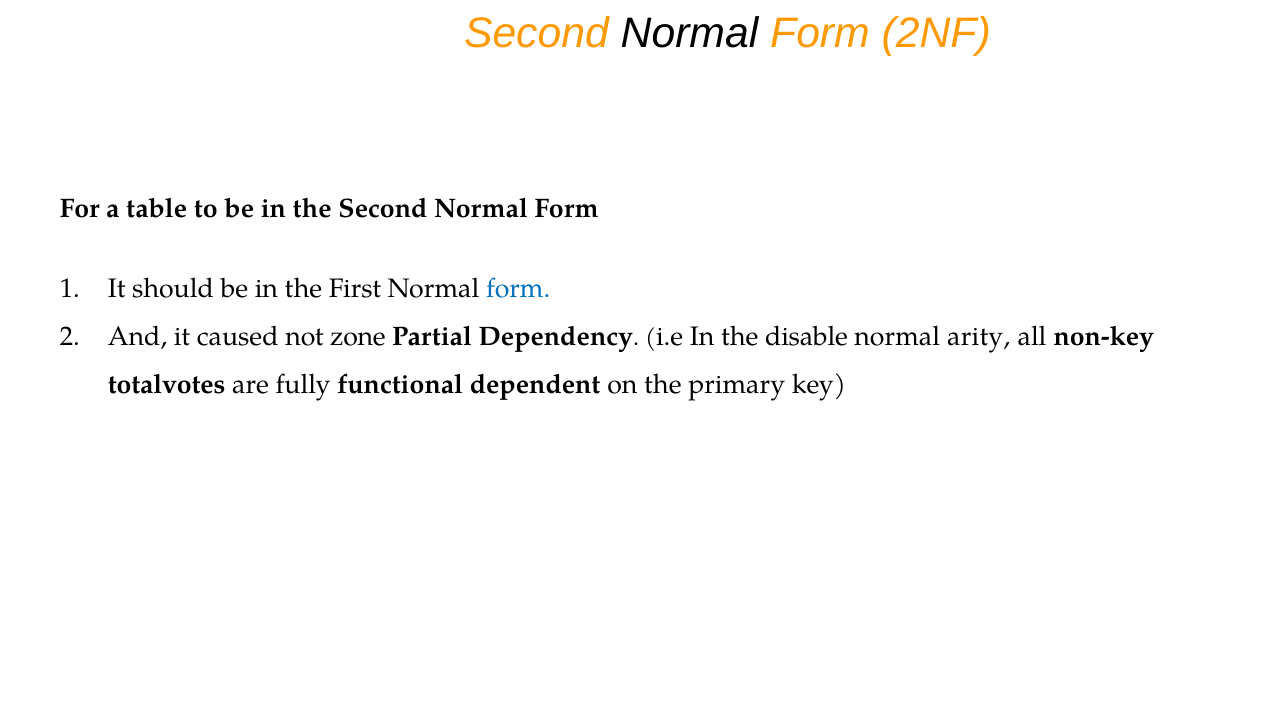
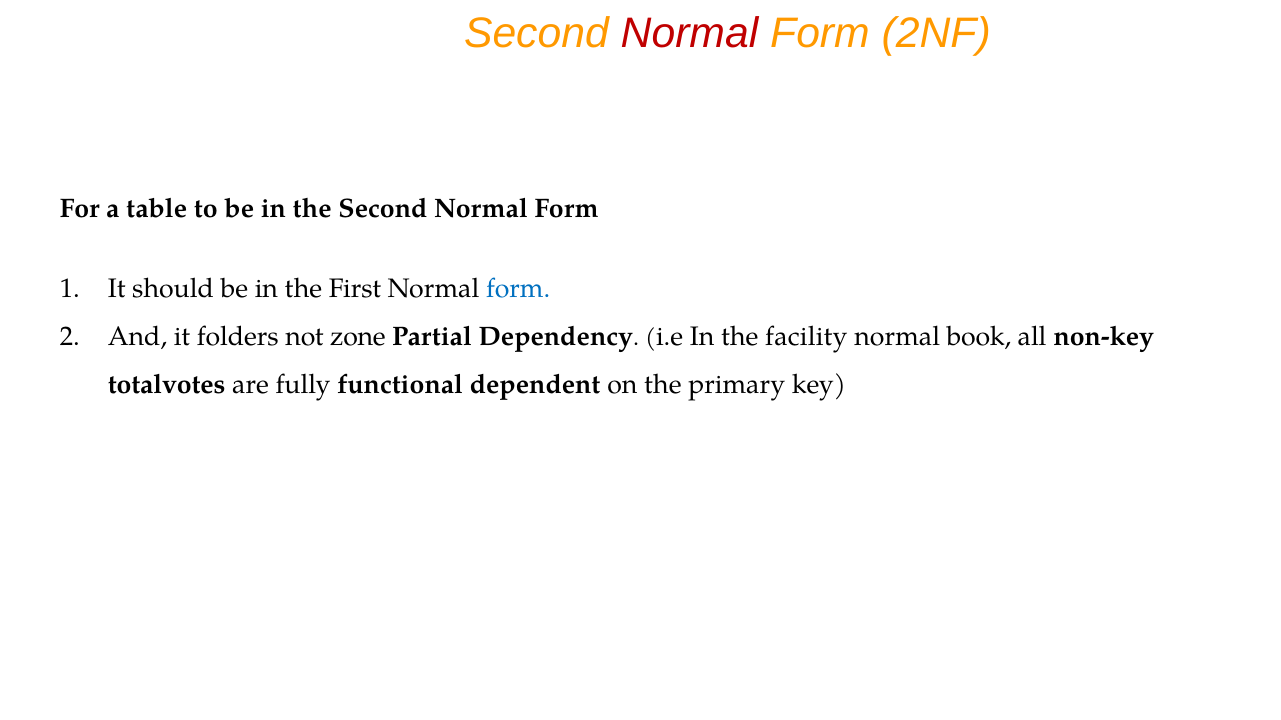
Normal colour: black -> red (689, 33)
caused: caused -> folders (238, 337)
disable: disable -> facility (806, 337)
arity: arity -> book (979, 337)
